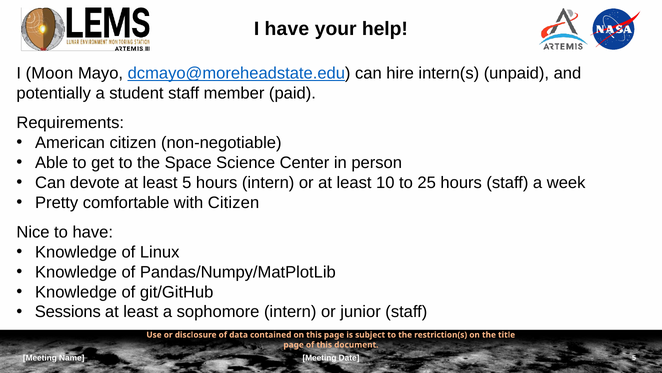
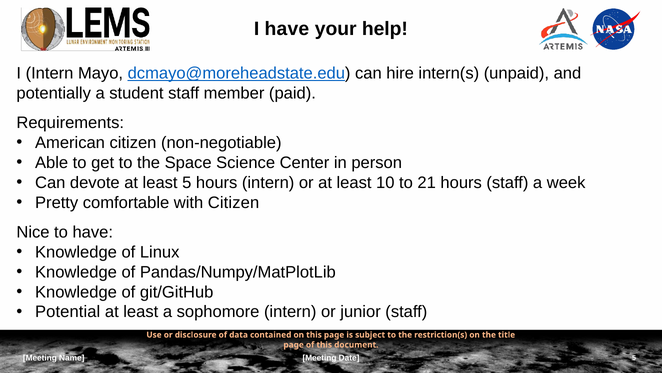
I Moon: Moon -> Intern (50, 73)
25: 25 -> 21 (427, 182)
Sessions: Sessions -> Potential (68, 311)
